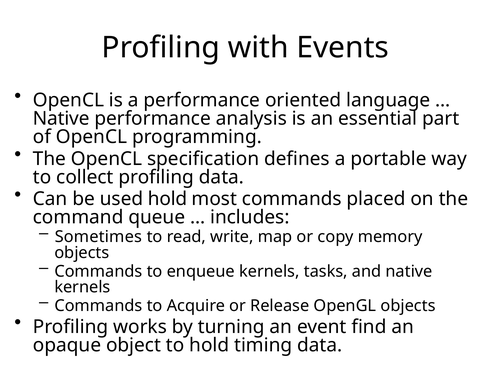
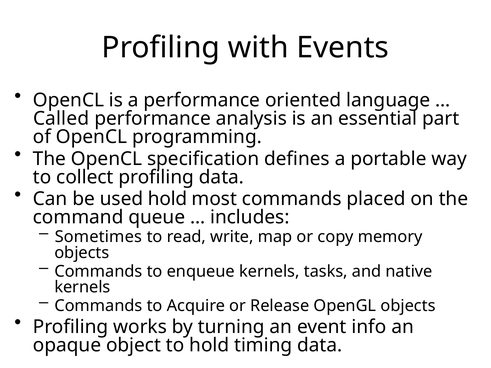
Native: Native -> Called (61, 119)
find: find -> info (369, 327)
